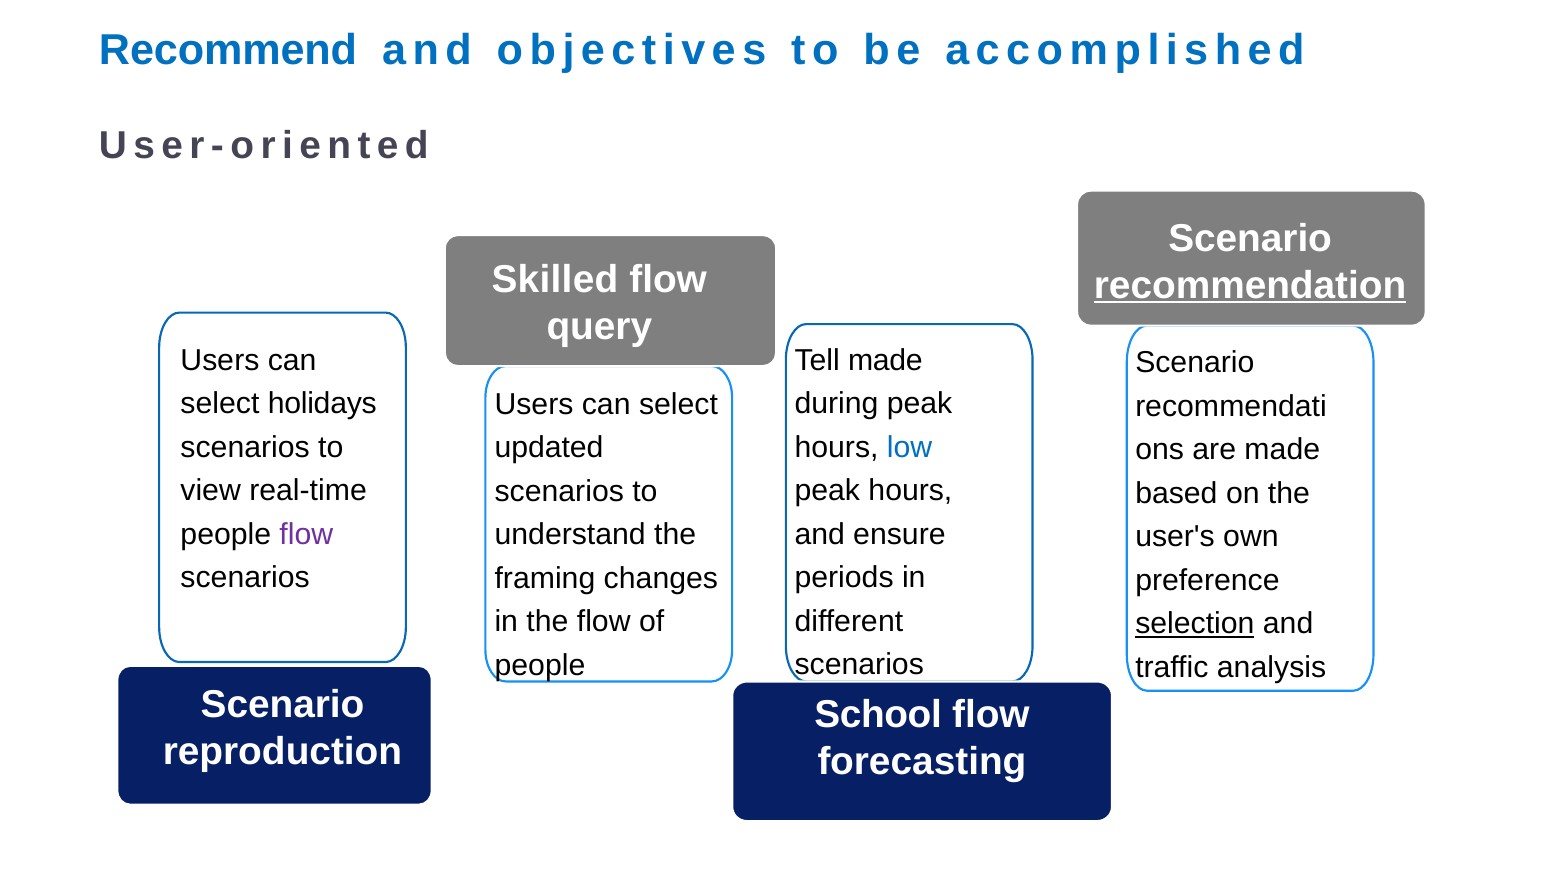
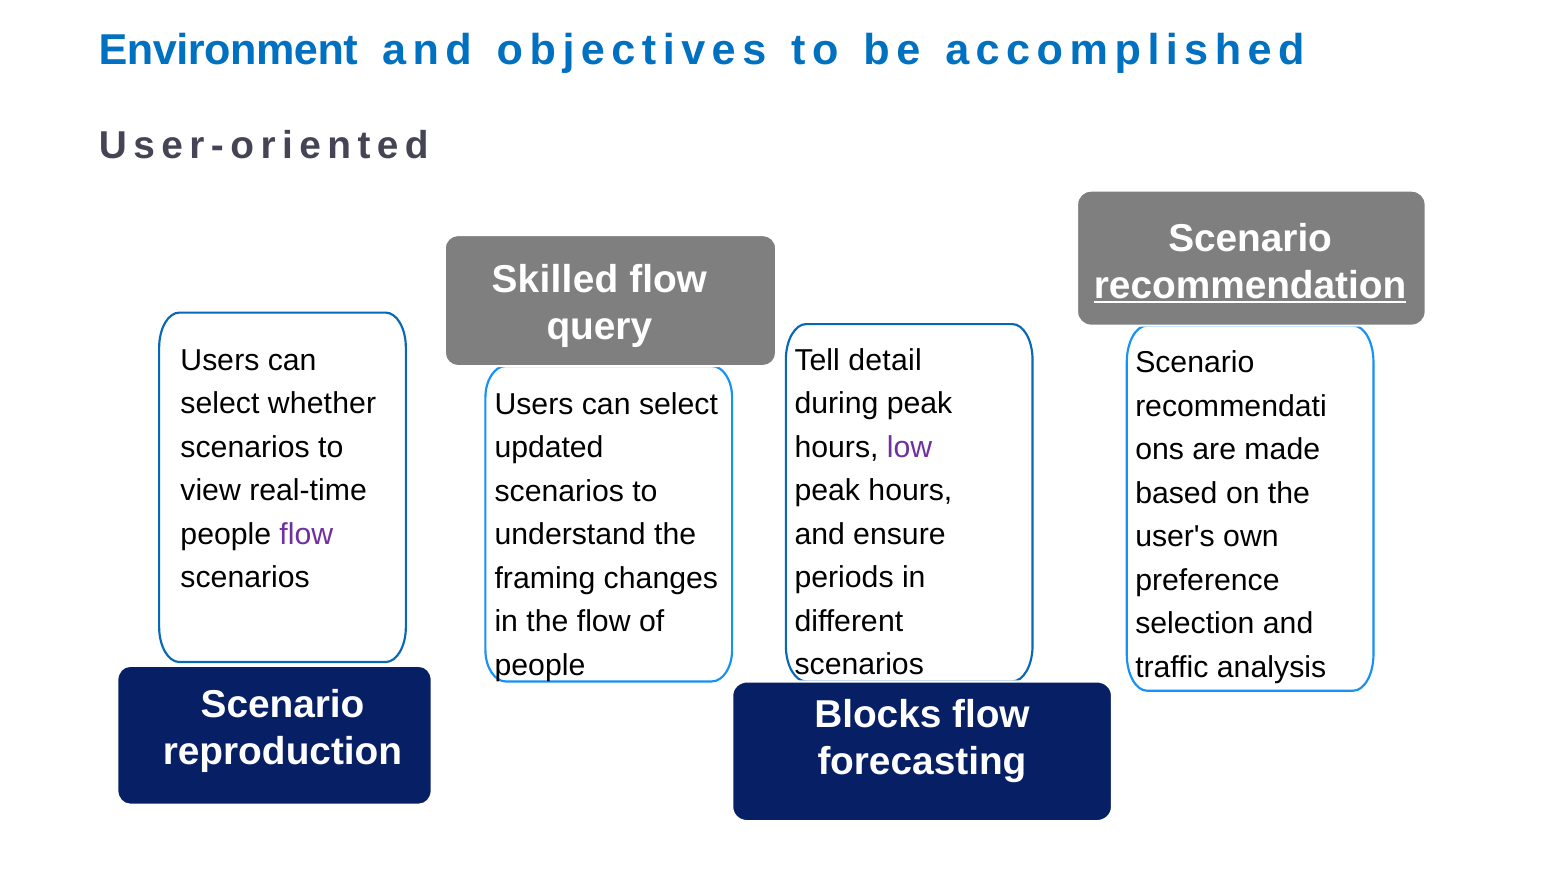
Recommend: Recommend -> Environment (228, 50)
Tell made: made -> detail (885, 360)
holidays: holidays -> whether (322, 404)
low colour: blue -> purple (909, 447)
selection underline: present -> none (1195, 624)
School: School -> Blocks (878, 715)
